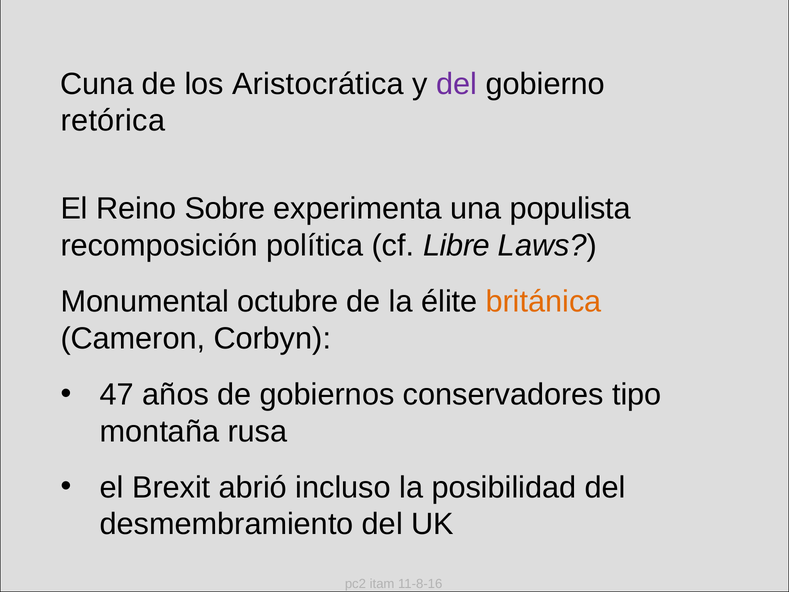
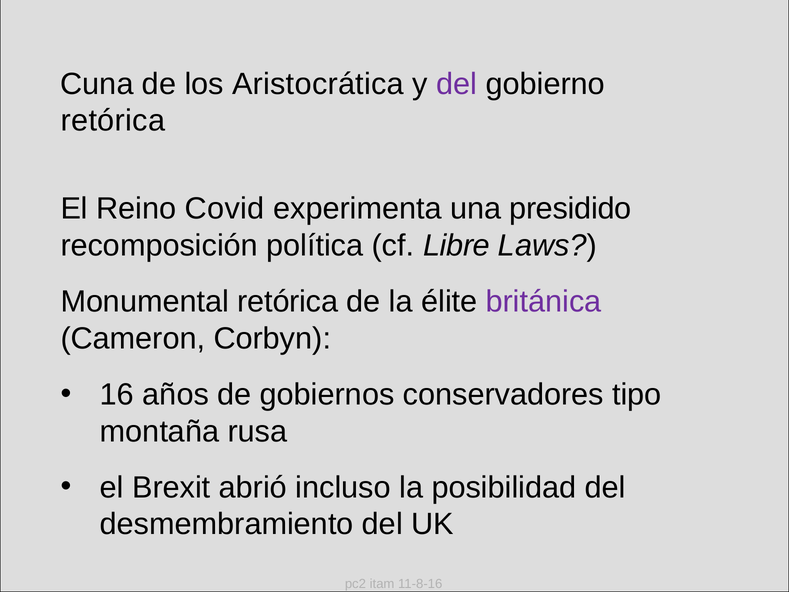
Sobre: Sobre -> Covid (225, 209)
populista: populista -> presidido (570, 209)
Monumental octubre: octubre -> retórica (288, 302)
británica colour: orange -> purple (544, 302)
47: 47 -> 16 (117, 394)
